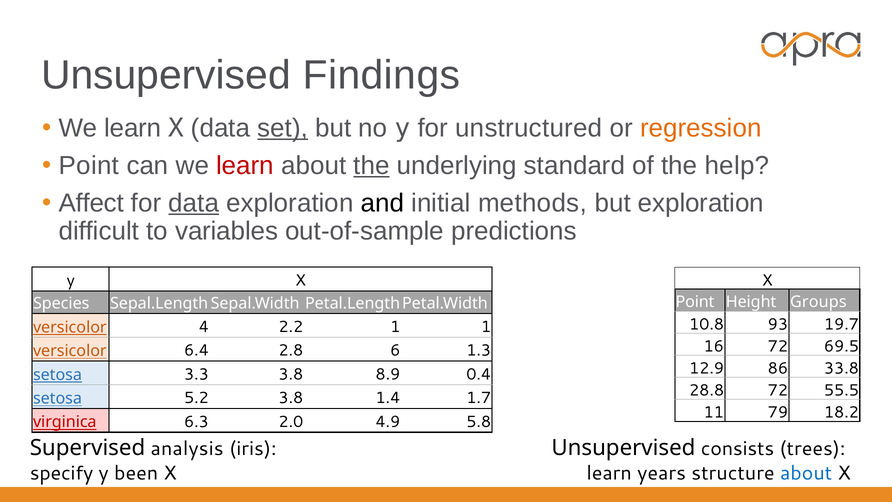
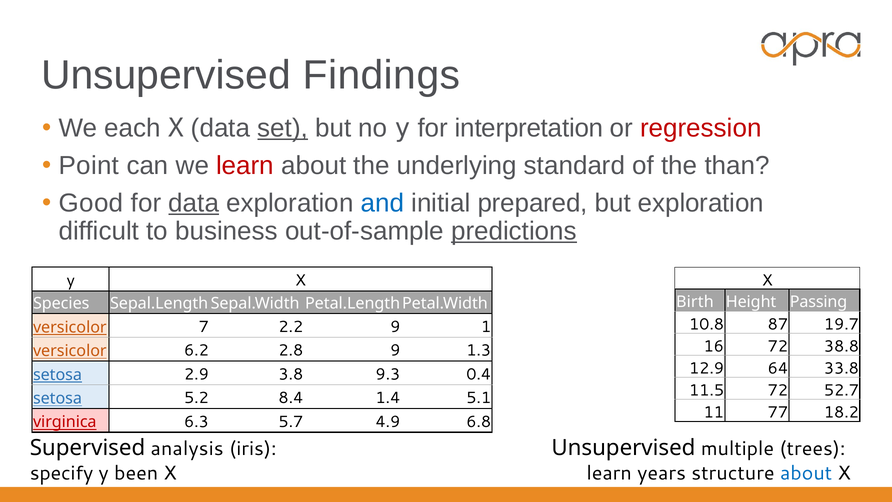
learn: learn -> each (133, 128)
unstructured: unstructured -> interpretation (529, 128)
regression colour: orange -> red (701, 128)
the underline: present -> none (372, 166)
help: help -> than (737, 166)
Affect: Affect -> Good (91, 203)
and colour: black -> blue (382, 203)
methods: methods -> prepared (533, 203)
variables: variables -> business (227, 231)
predictions underline: none -> present (514, 231)
Point: Point -> Birth (695, 302)
Groups: Groups -> Passing (819, 302)
93: 93 -> 87 (778, 324)
4: 4 -> 7 (204, 327)
2.2 1: 1 -> 9 (395, 327)
69.5: 69.5 -> 38.8 (841, 346)
6.4: 6.4 -> 6.2 (196, 350)
2.8 6: 6 -> 9 (395, 350)
86: 86 -> 64 (778, 368)
3.3: 3.3 -> 2.9 (196, 374)
8.9: 8.9 -> 9.3 (388, 374)
28.8: 28.8 -> 11.5 (707, 390)
55.5: 55.5 -> 52.7 (841, 390)
5.2 3.8: 3.8 -> 8.4 (291, 398)
1.7: 1.7 -> 5.1 (479, 398)
79: 79 -> 77 (778, 412)
2.0: 2.0 -> 5.7 (291, 422)
5.8: 5.8 -> 6.8 (479, 422)
consists: consists -> multiple (737, 449)
